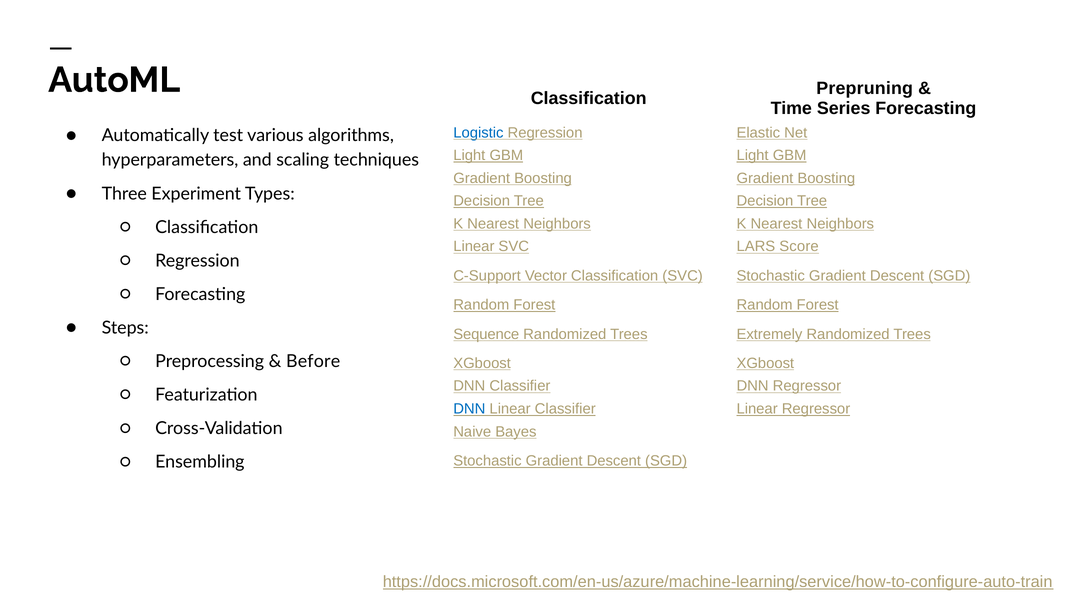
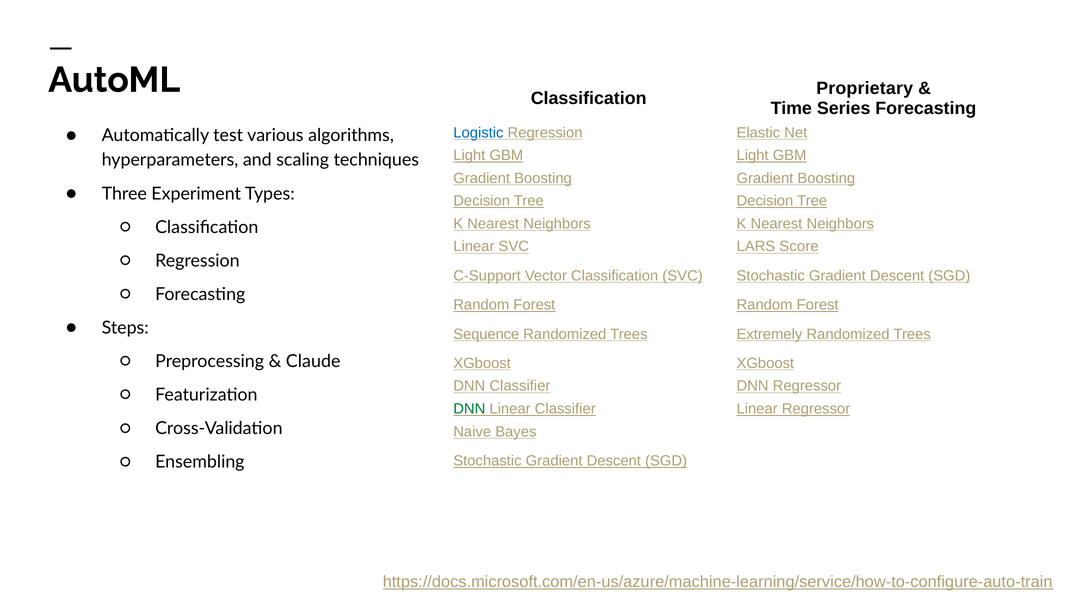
Prepruning: Prepruning -> Proprietary (865, 88)
Before: Before -> Claude (313, 362)
DNN colour: blue -> green (469, 409)
